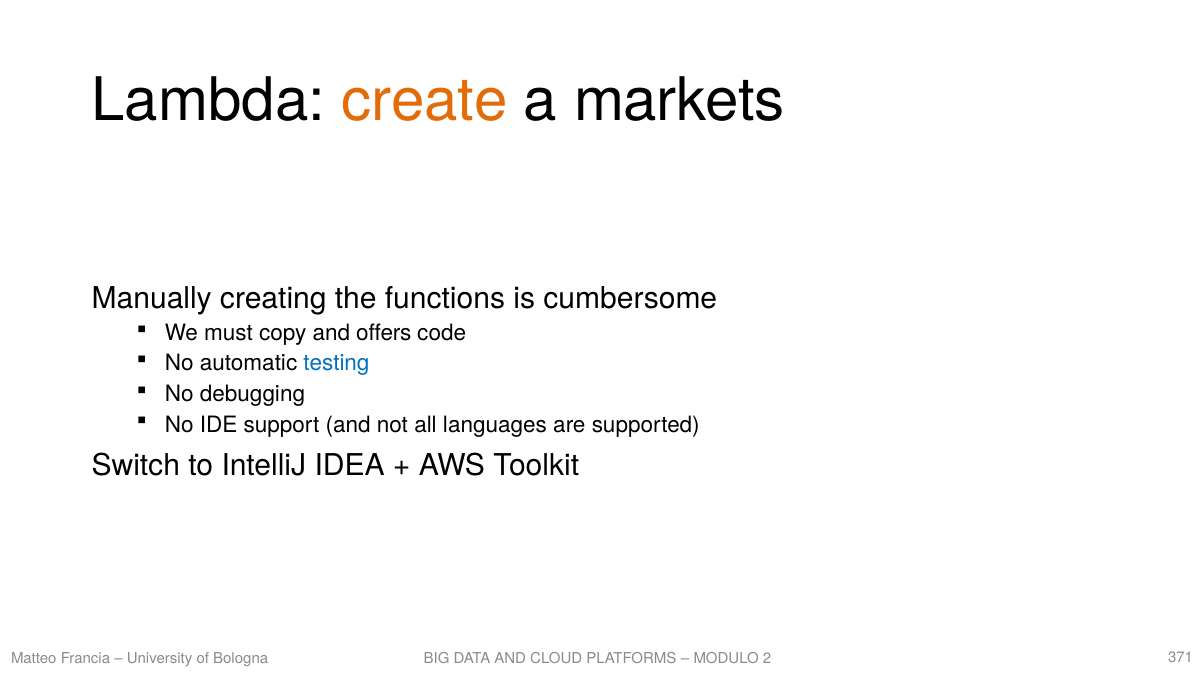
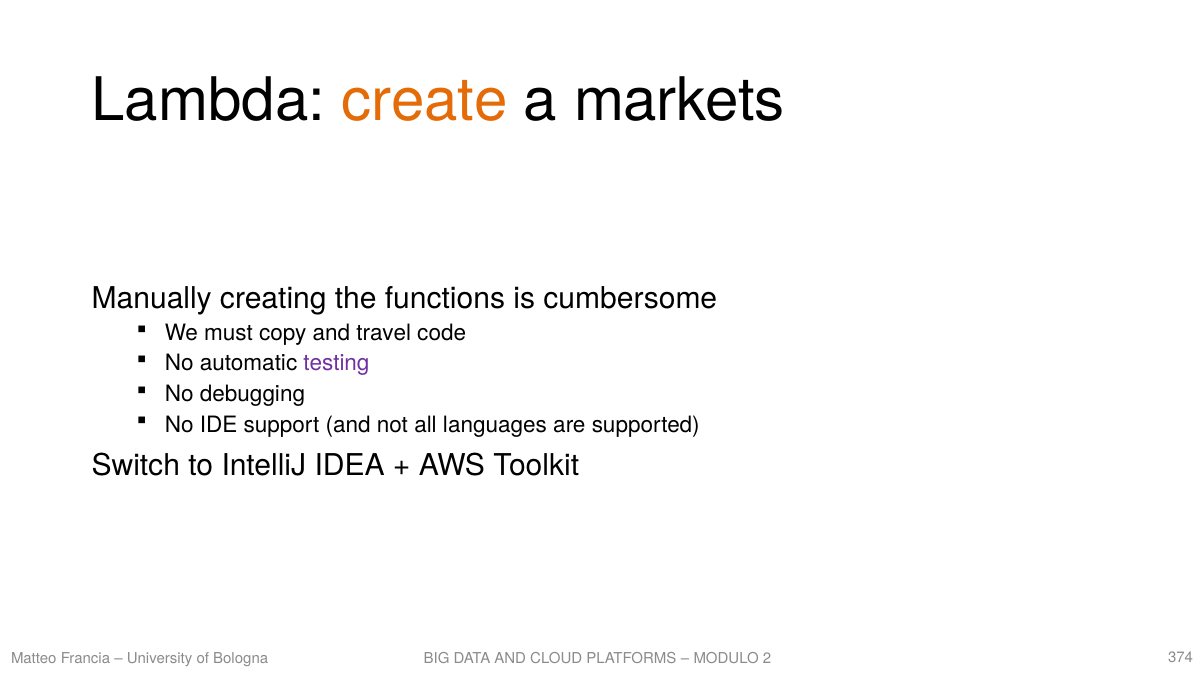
offers: offers -> travel (384, 333)
testing colour: blue -> purple (336, 364)
371: 371 -> 374 (1181, 657)
